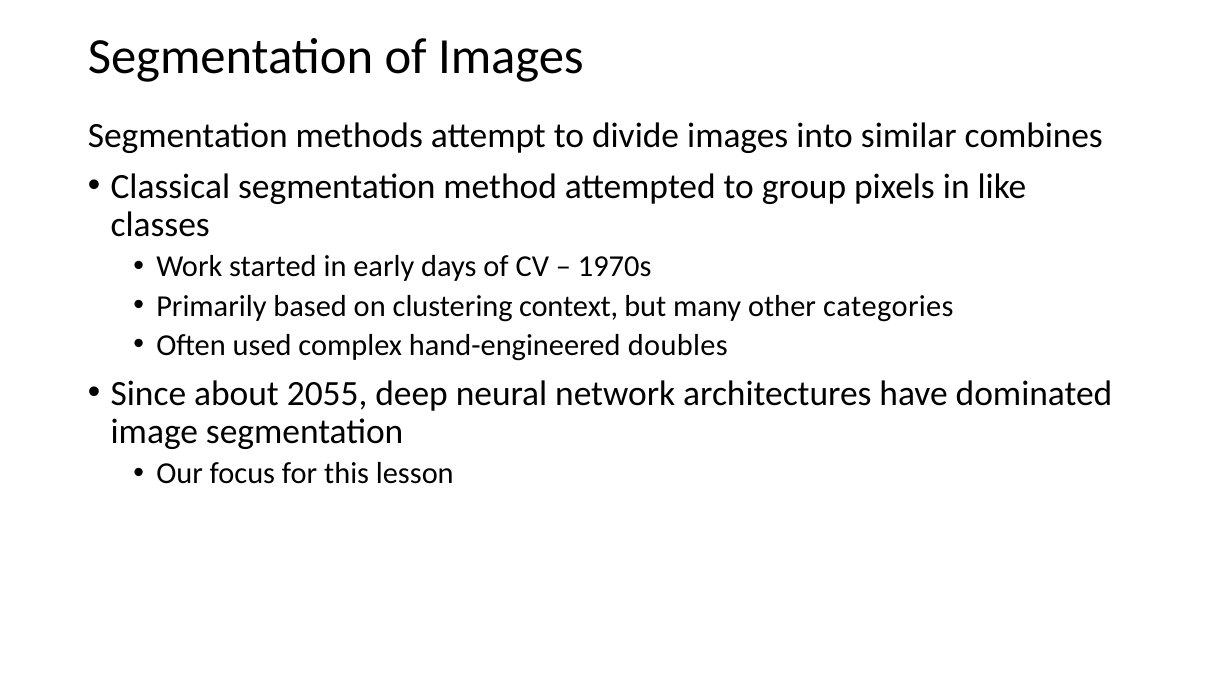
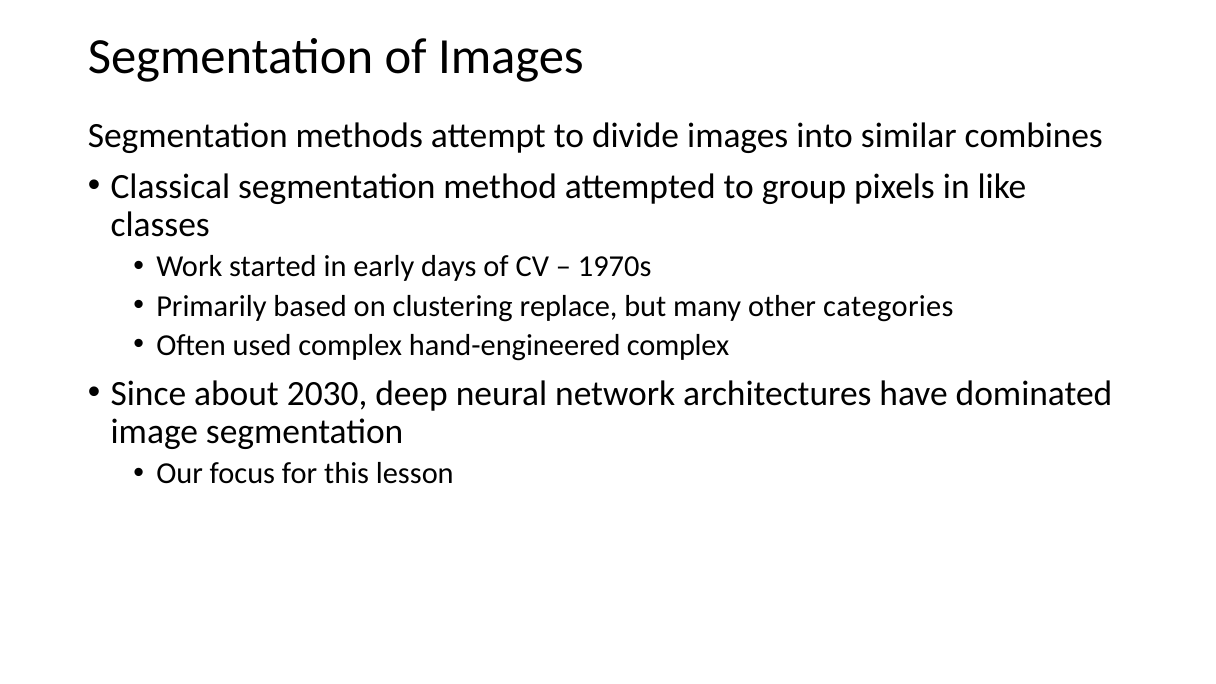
context: context -> replace (569, 306)
hand-engineered doubles: doubles -> complex (678, 345)
2055: 2055 -> 2030 (327, 393)
